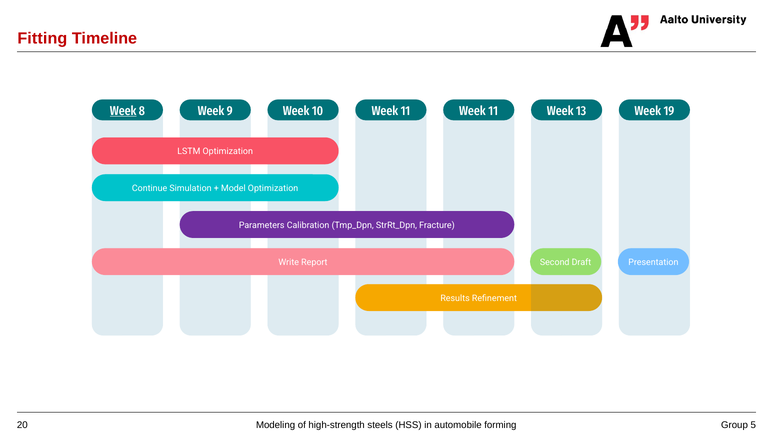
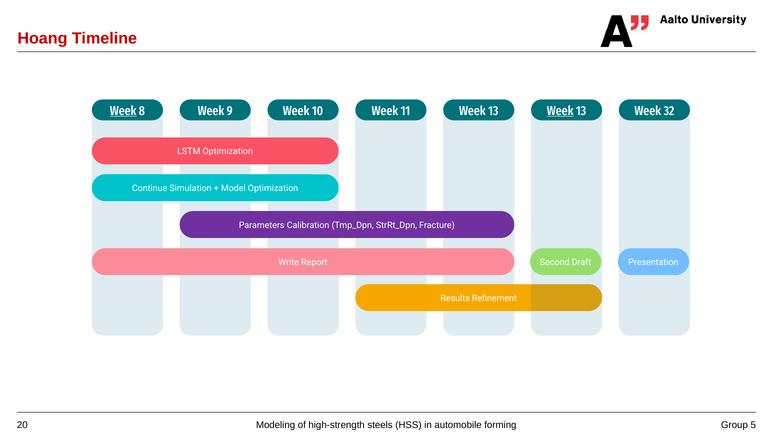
Fitting: Fitting -> Hoang (42, 38)
11 Week 11: 11 -> 13 (493, 111)
Week underline: none -> present (560, 111)
19: 19 -> 32 (669, 111)
